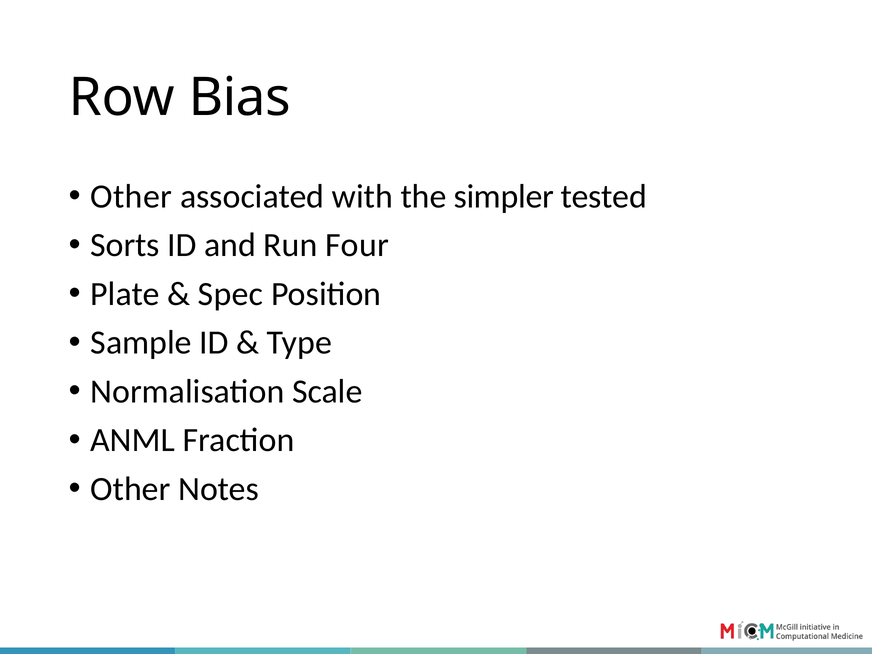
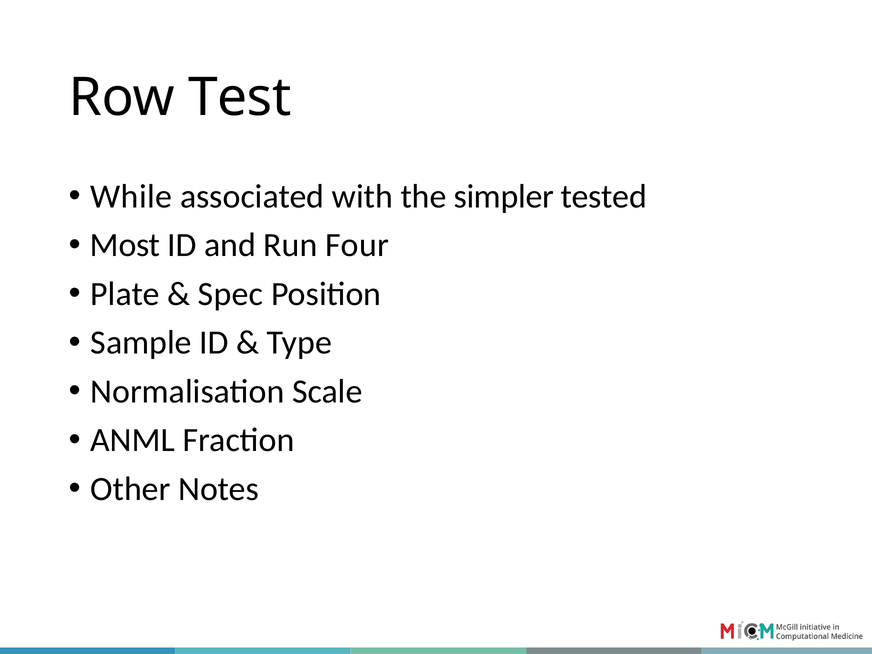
Bias: Bias -> Test (240, 98)
Other: Other -> While (131, 197)
Sorts: Sorts -> Most (125, 245)
